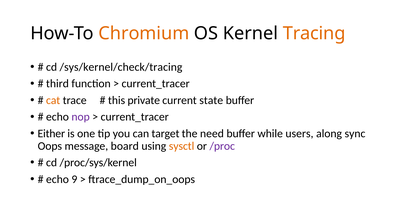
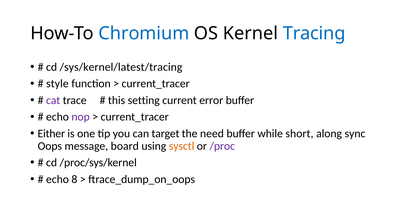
Chromium colour: orange -> blue (144, 33)
Tracing colour: orange -> blue (314, 33)
/sys/kernel/check/tracing: /sys/kernel/check/tracing -> /sys/kernel/latest/tracing (121, 67)
third: third -> style (57, 84)
cat colour: orange -> purple (53, 100)
private: private -> setting (144, 100)
state: state -> error (211, 100)
users: users -> short (299, 134)
9: 9 -> 8 (74, 180)
